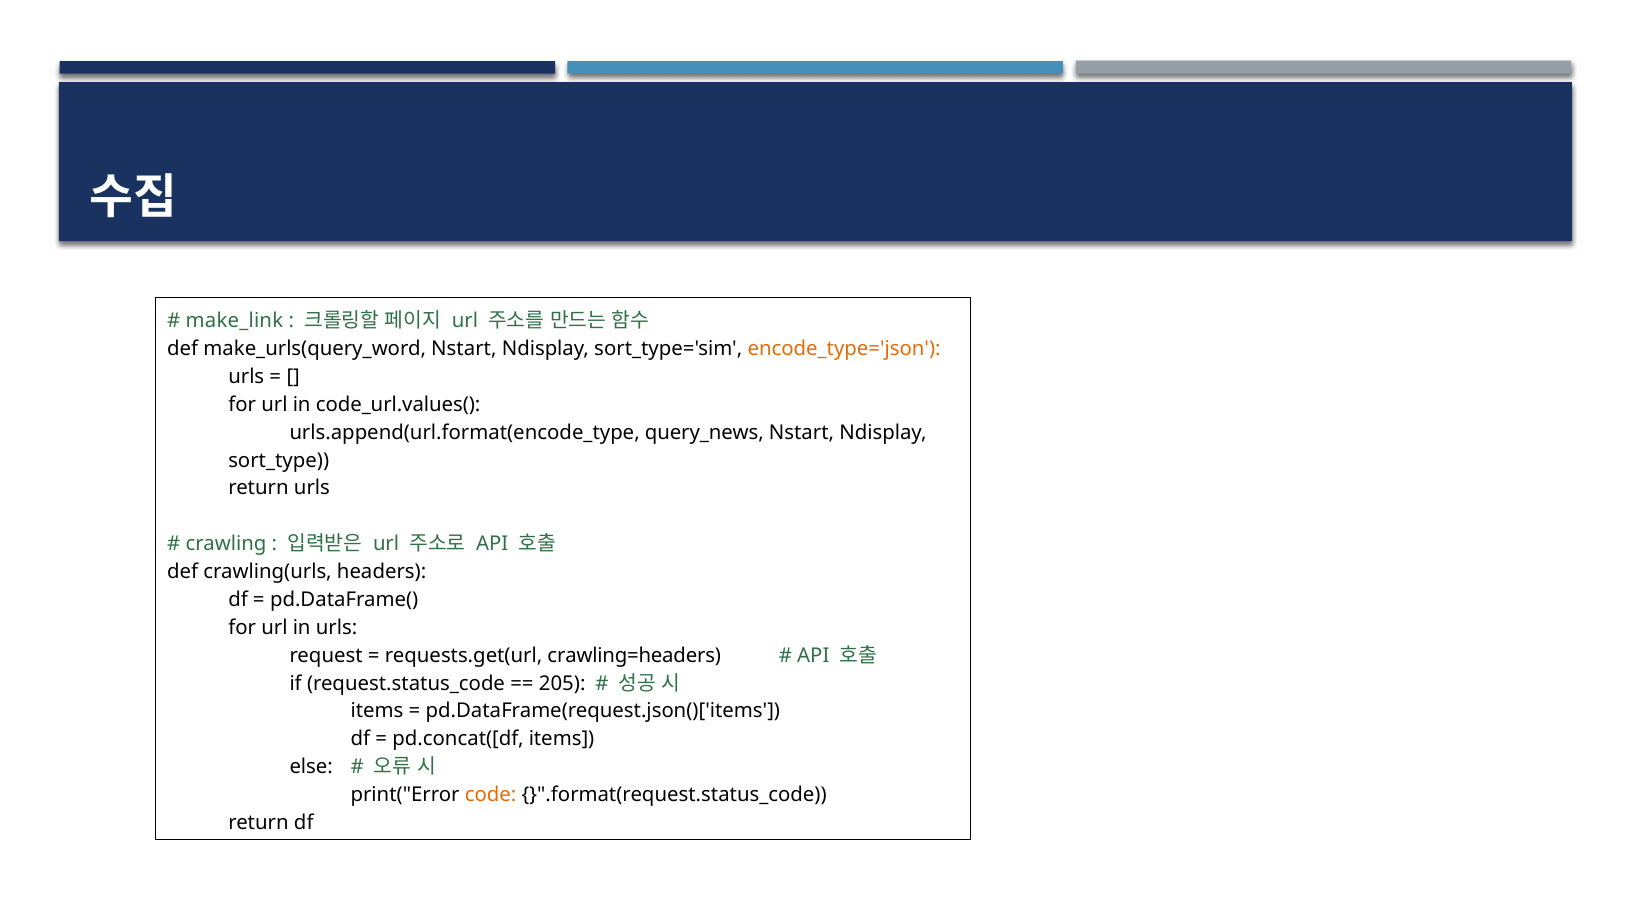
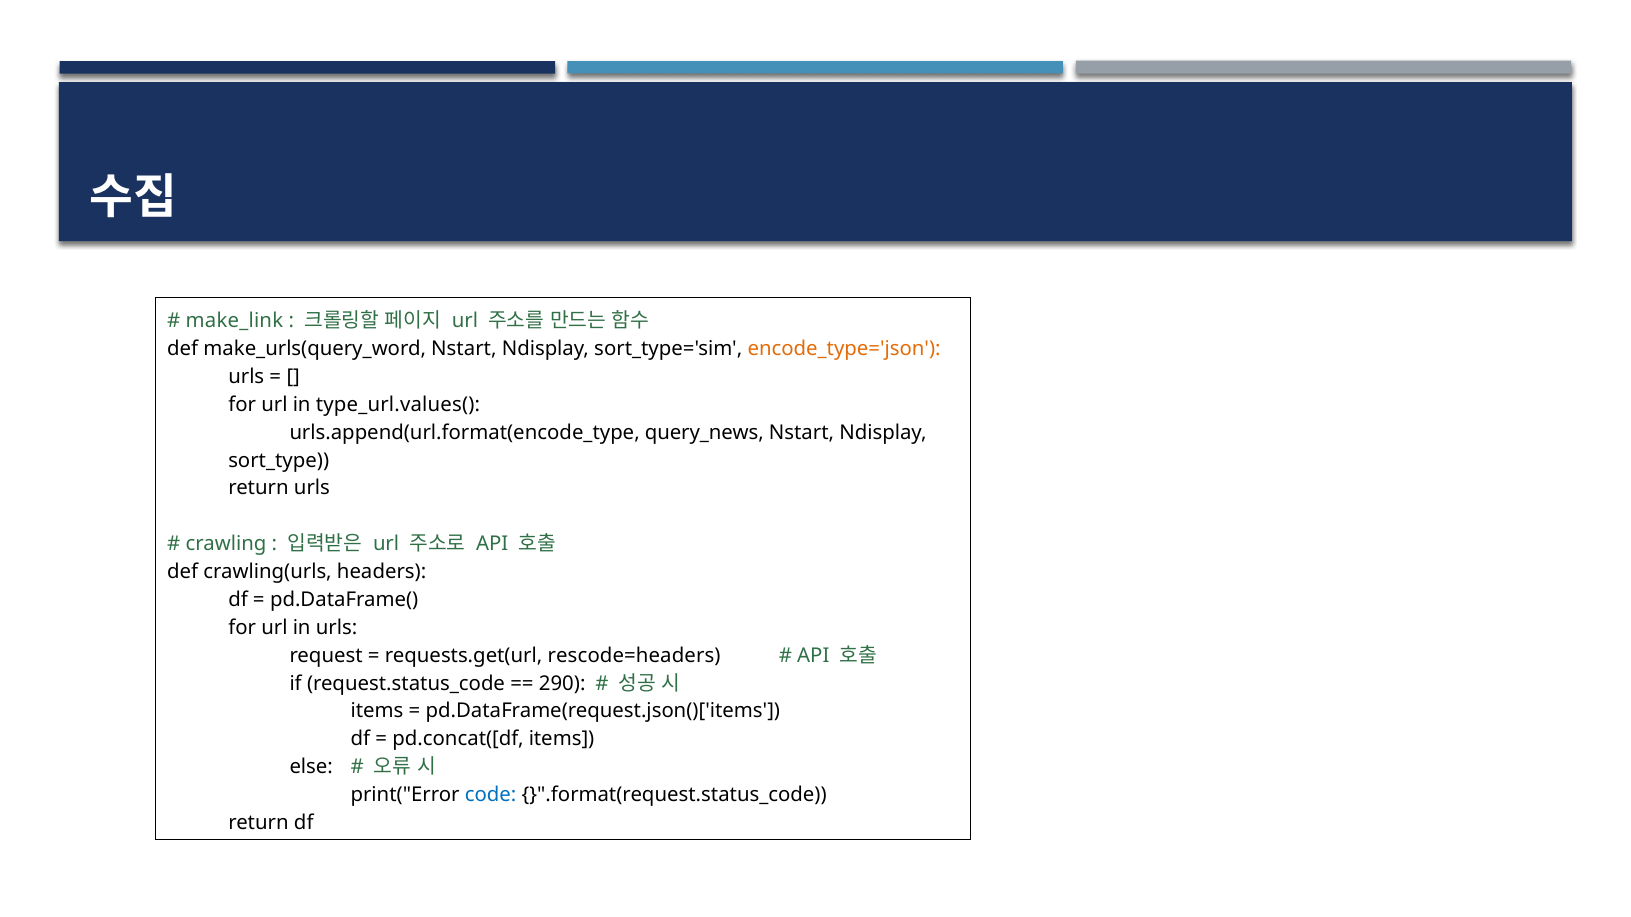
code_url.values(: code_url.values( -> type_url.values( (398, 405)
crawling=headers: crawling=headers -> rescode=headers (634, 656)
205: 205 -> 290 (562, 684)
code colour: orange -> blue (491, 795)
